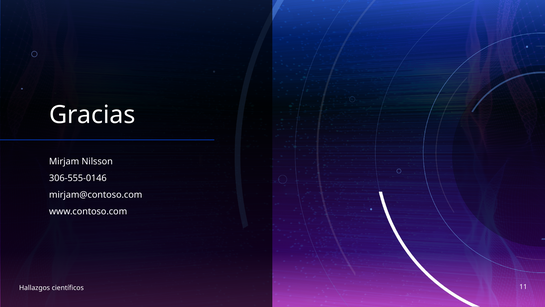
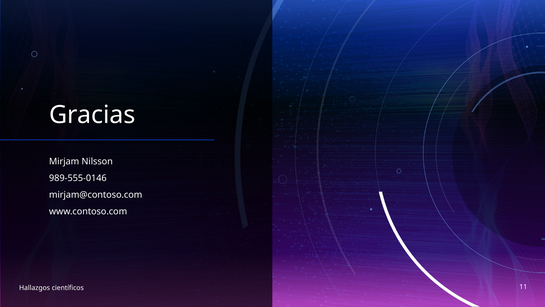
306-555-0146: 306-555-0146 -> 989-555-0146 (78, 178)
